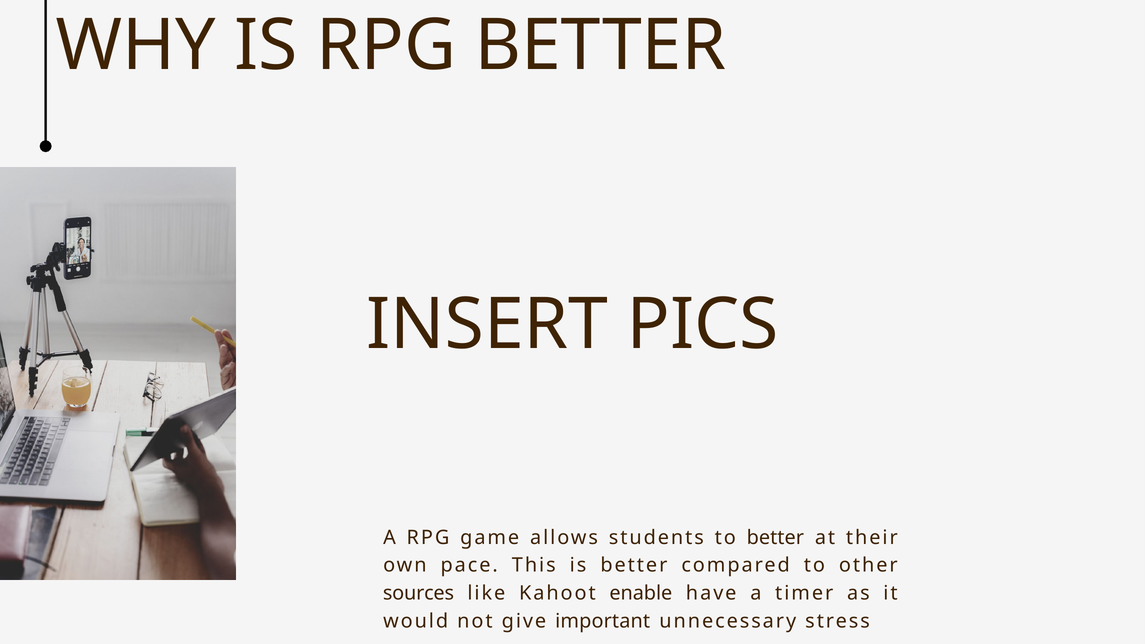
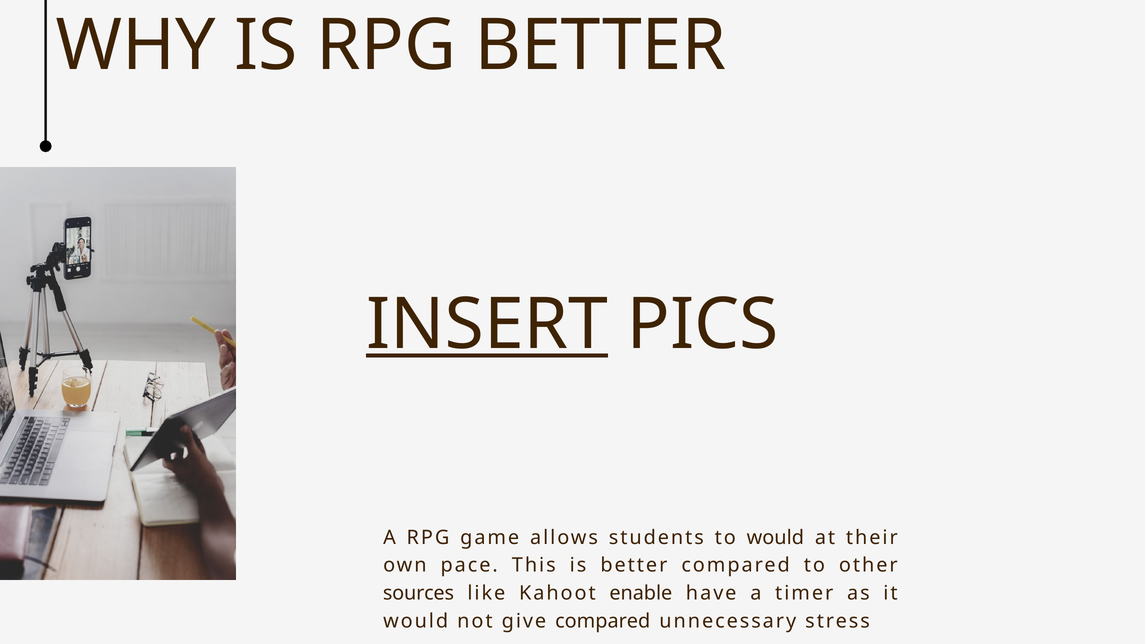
INSERT underline: none -> present (487, 325)
to better: better -> would (775, 537)
give important: important -> compared (603, 621)
